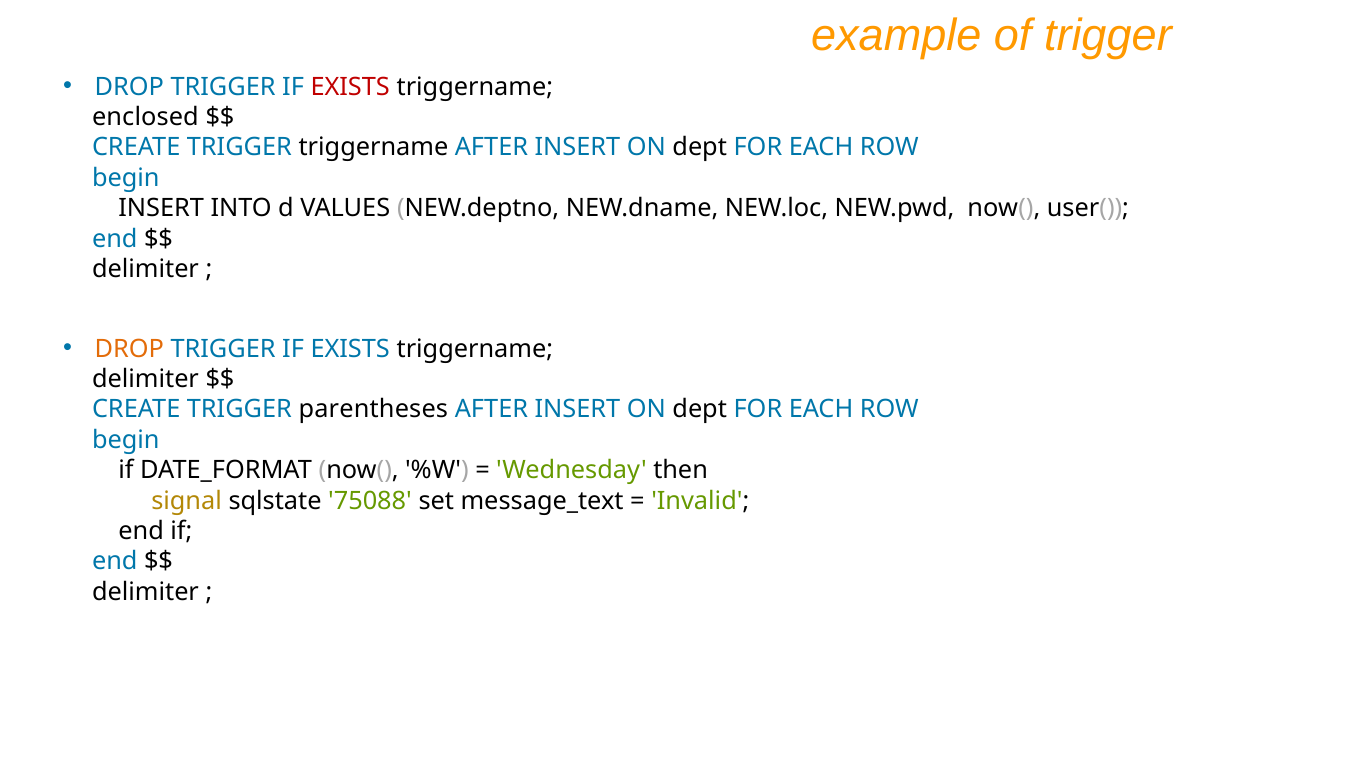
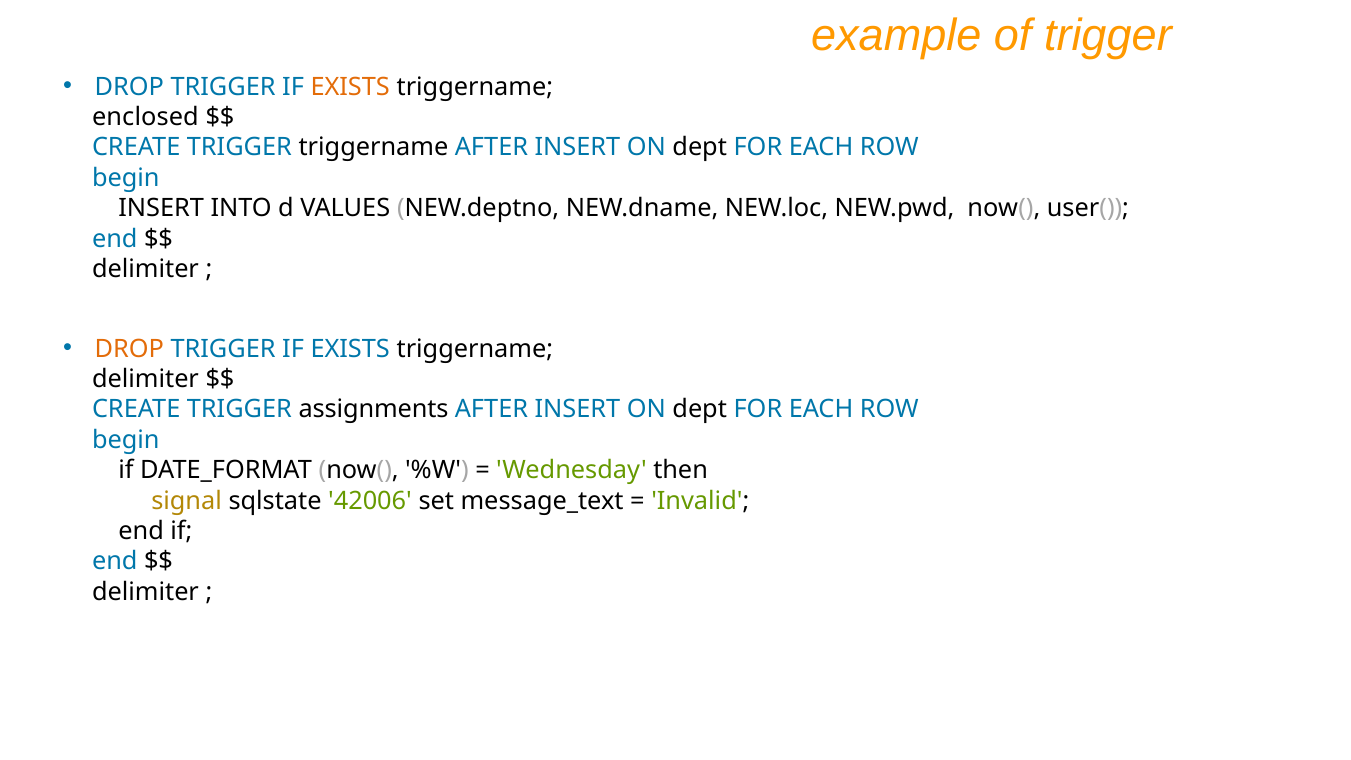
EXISTS colour: red -> orange (350, 87)
parentheses: parentheses -> assignments (374, 409)
75088: 75088 -> 42006 (370, 501)
